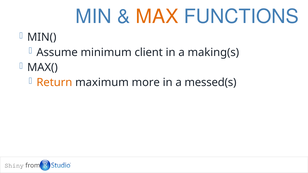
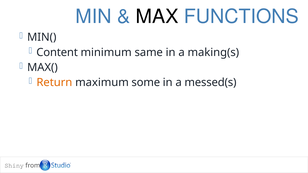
MAX colour: orange -> black (157, 17)
Assume: Assume -> Content (57, 52)
client: client -> same (149, 52)
more: more -> some (146, 83)
